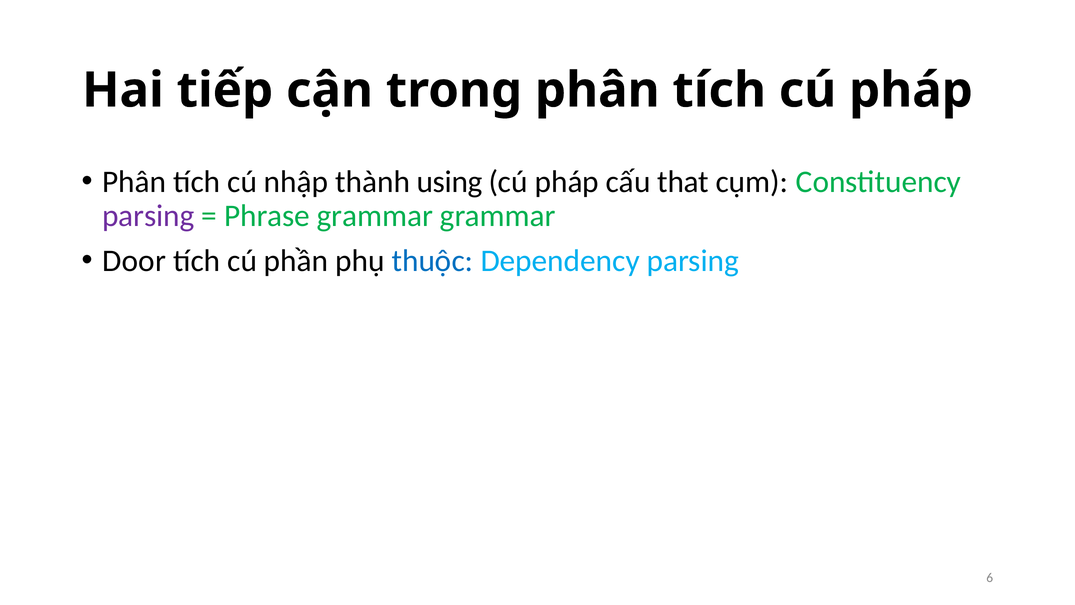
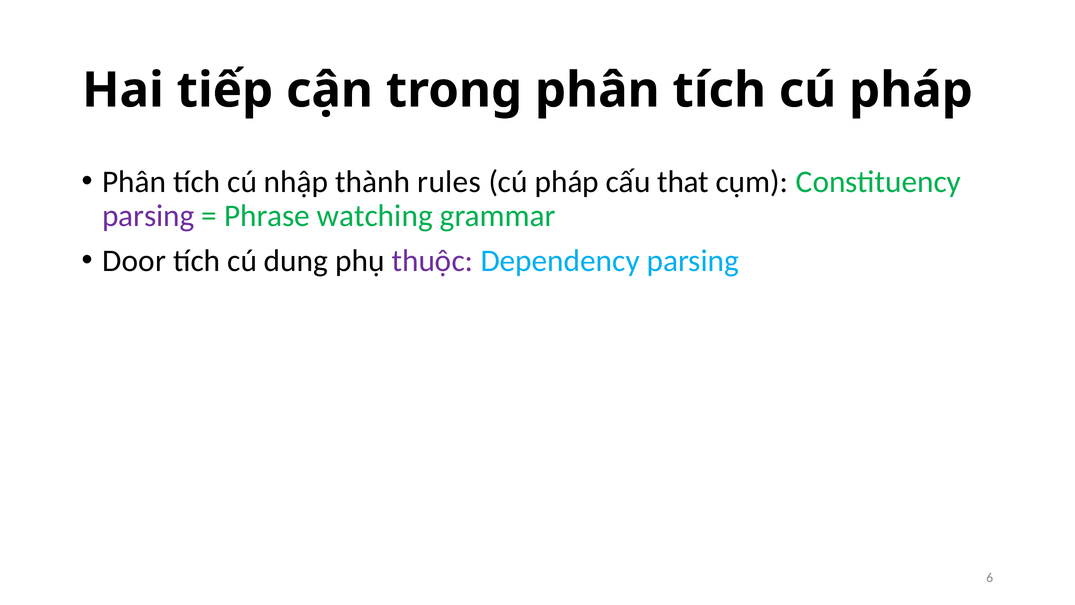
using: using -> rules (449, 182)
Phrase grammar: grammar -> watching (375, 216)
phần: phần -> dung (296, 261)
thuộc colour: blue -> purple (432, 261)
